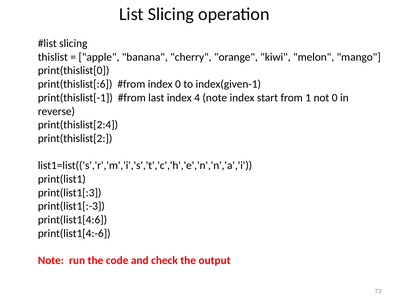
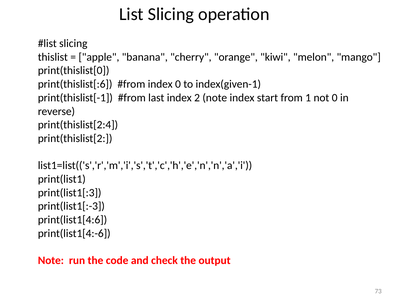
4: 4 -> 2 (197, 98)
